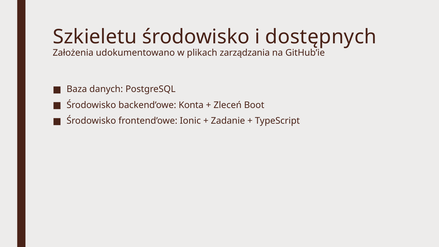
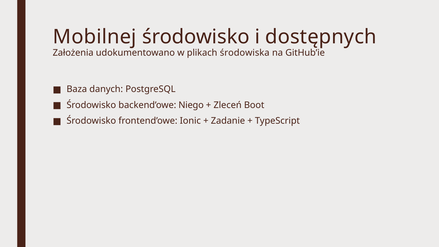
Szkieletu: Szkieletu -> Mobilnej (95, 37)
zarządzania: zarządzania -> środowiska (245, 53)
Konta: Konta -> Niego (191, 105)
